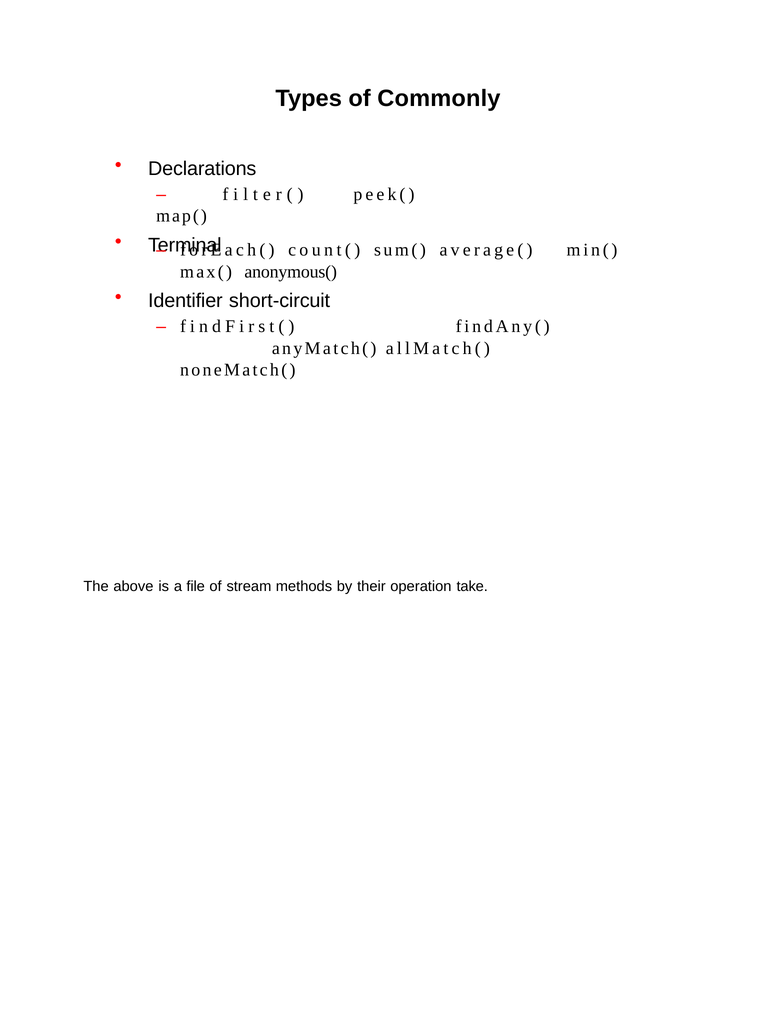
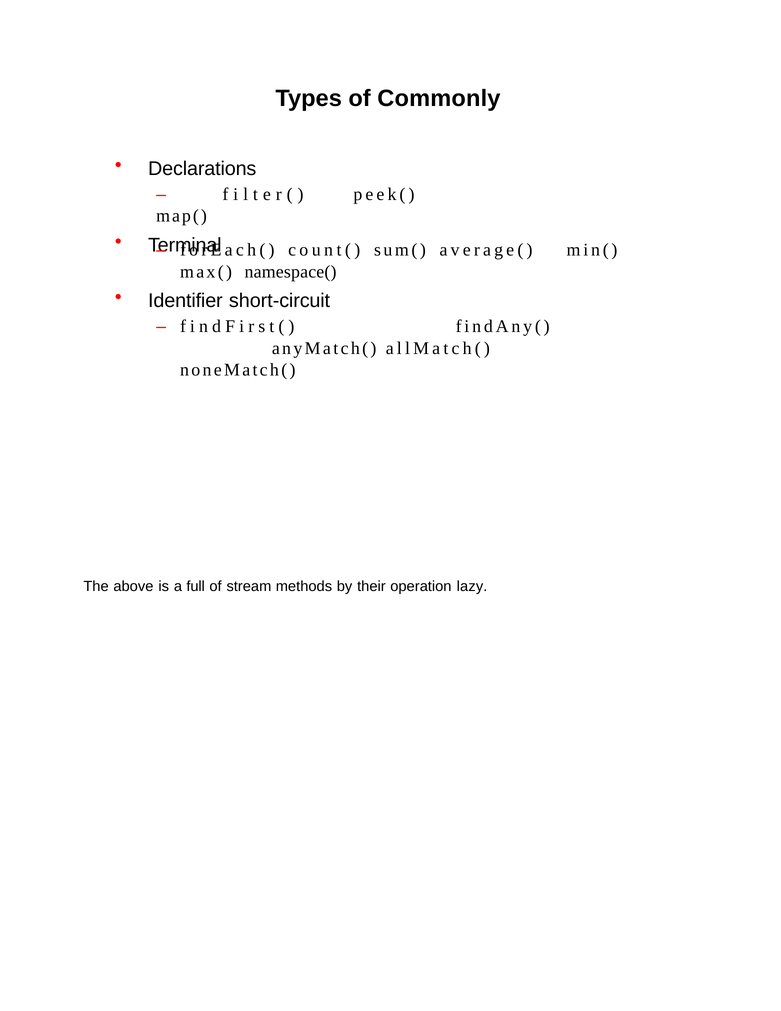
anonymous(: anonymous( -> namespace( (291, 272)
file: file -> full (196, 586)
take: take -> lazy (472, 586)
